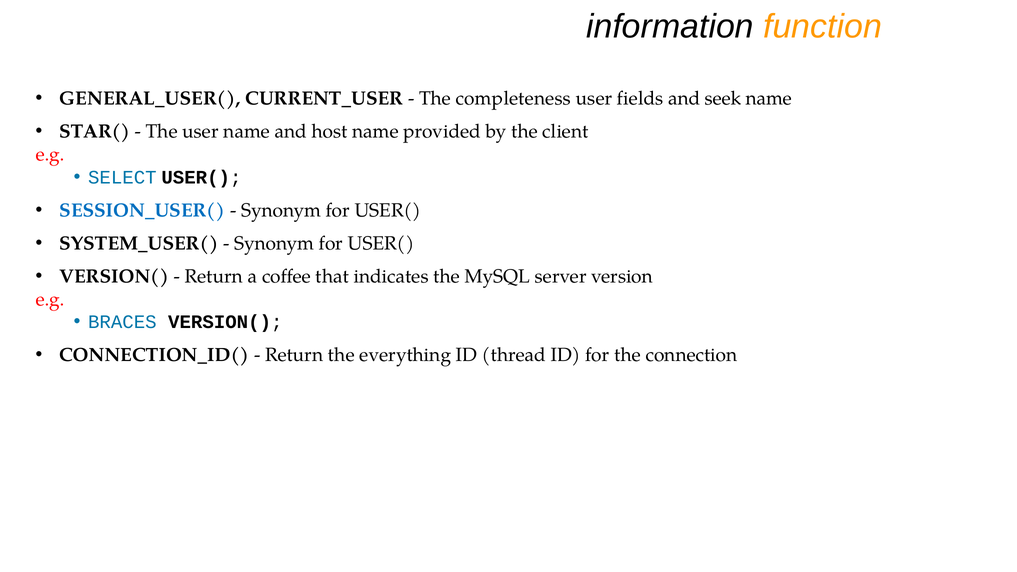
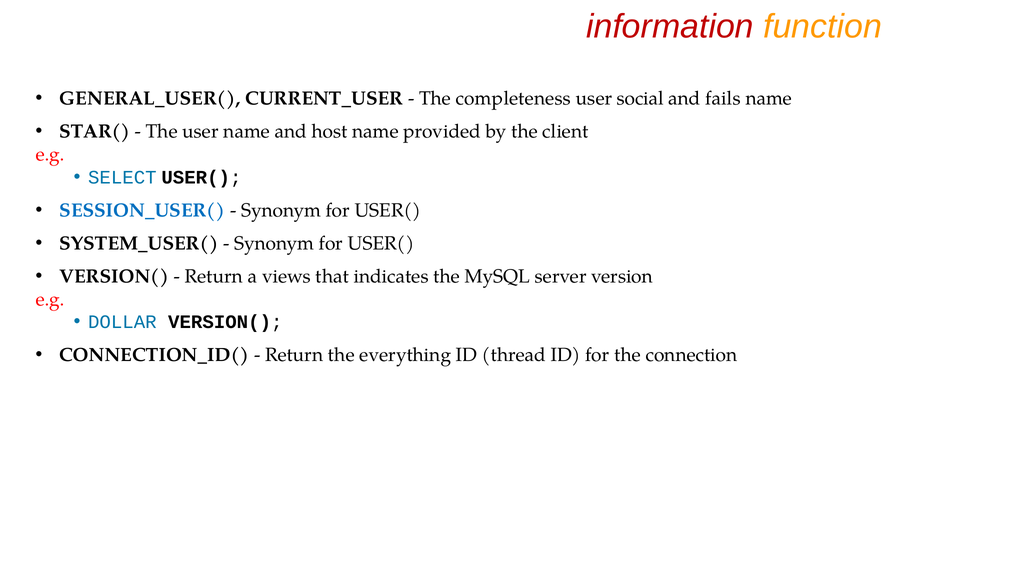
information colour: black -> red (670, 26)
fields: fields -> social (640, 98)
seek: seek -> fails (723, 98)
coffee: coffee -> views (286, 276)
BRACES: BRACES -> DOLLAR (122, 322)
